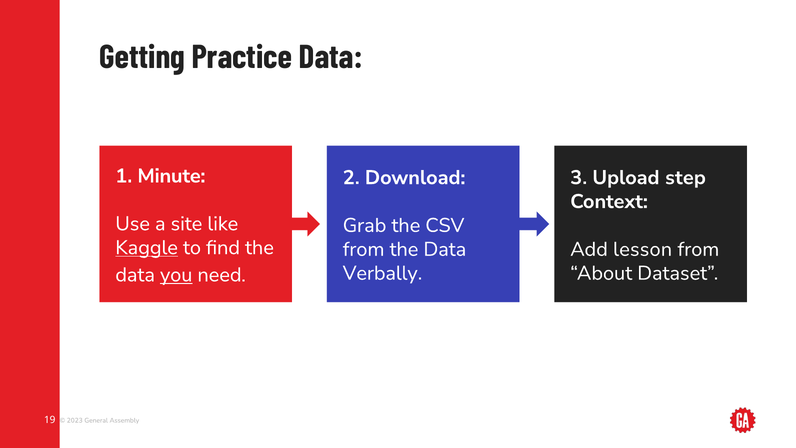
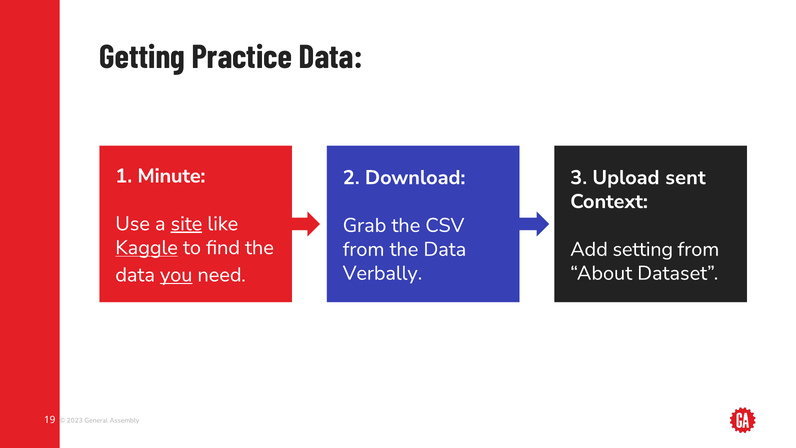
step: step -> sent (685, 177)
site underline: none -> present (186, 224)
lesson: lesson -> setting (643, 249)
